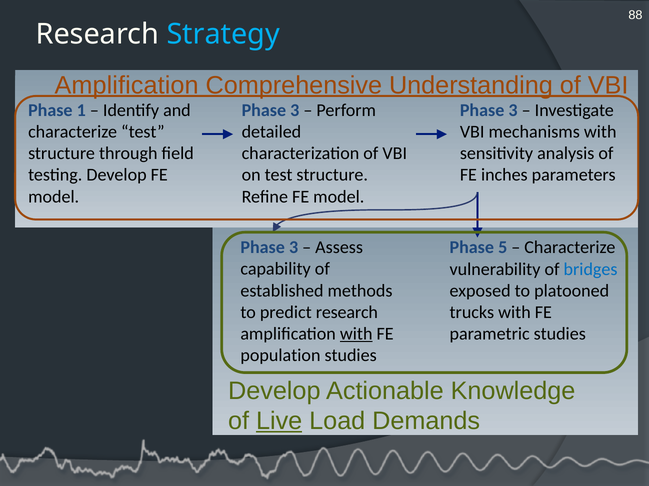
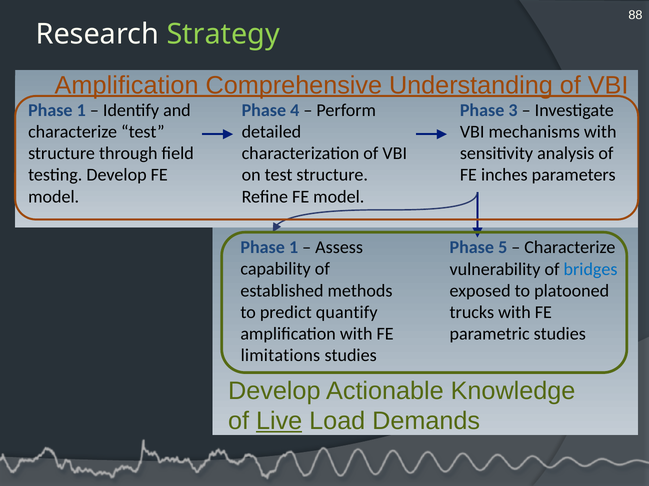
Strategy colour: light blue -> light green (223, 34)
3: 3 -> 4 (295, 110)
3: 3 -> 1 (294, 248)
predict research: research -> quantify (347, 313)
with underline: present -> none (356, 334)
population: population -> limitations (280, 356)
